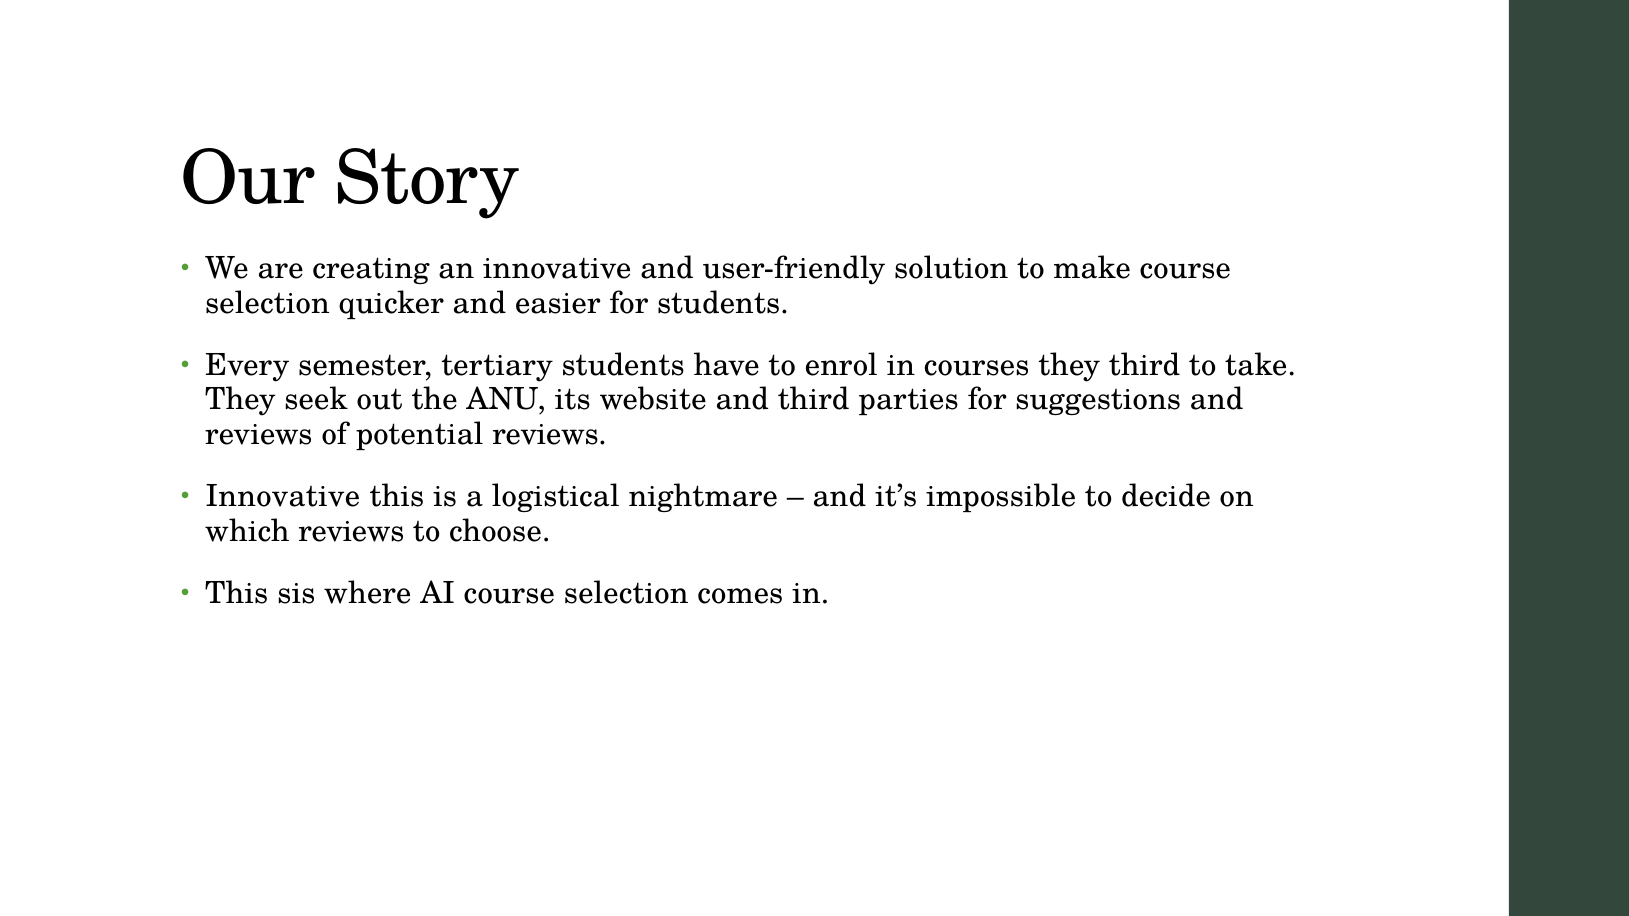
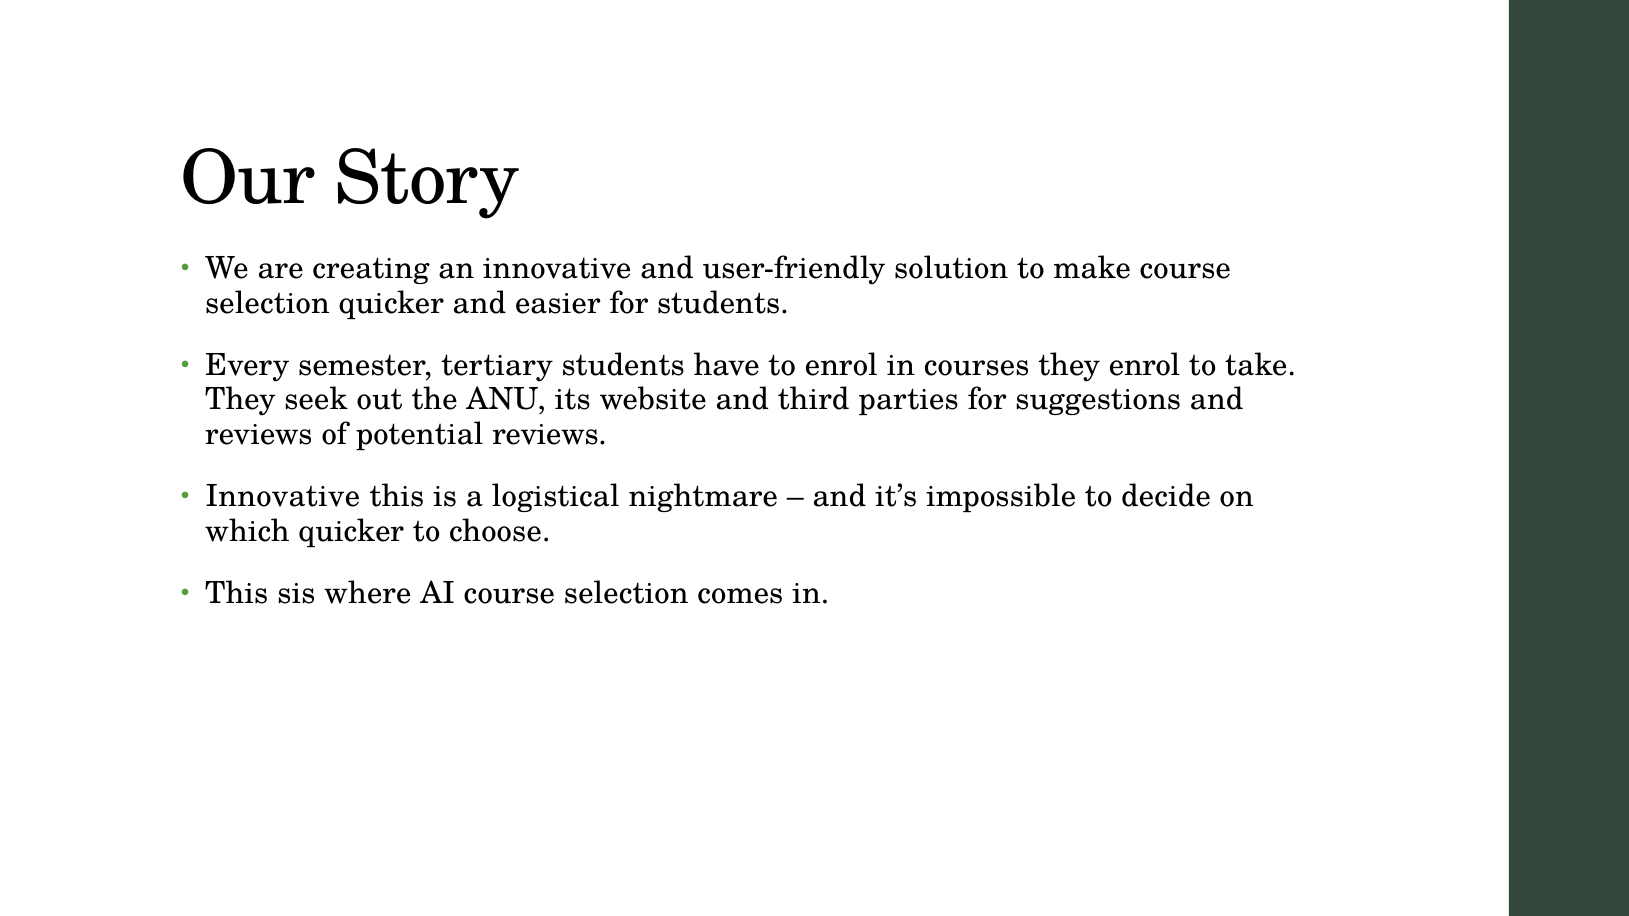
they third: third -> enrol (1145, 365)
which reviews: reviews -> quicker (351, 532)
